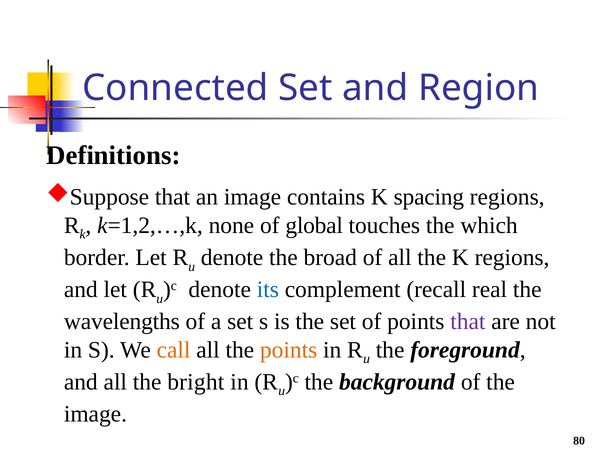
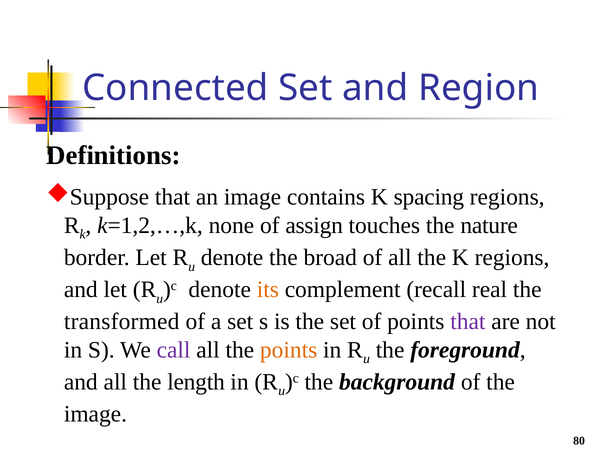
global: global -> assign (314, 225)
which: which -> nature (489, 225)
its colour: blue -> orange (268, 289)
wavelengths: wavelengths -> transformed (122, 322)
call colour: orange -> purple (174, 350)
bright: bright -> length (196, 382)
